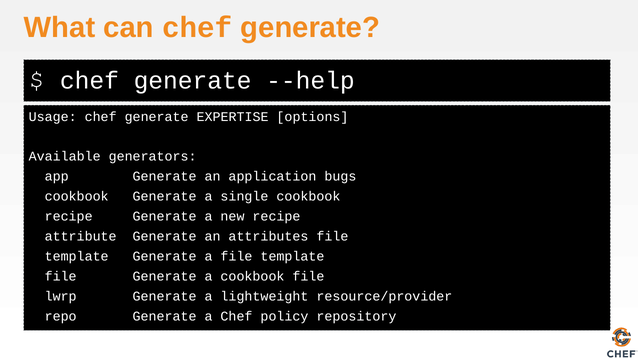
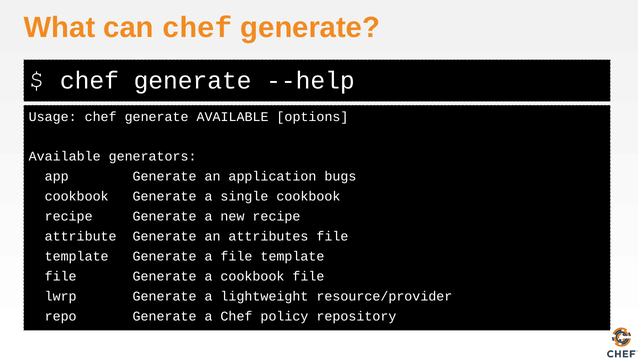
generate EXPERTISE: EXPERTISE -> AVAILABLE (233, 117)
